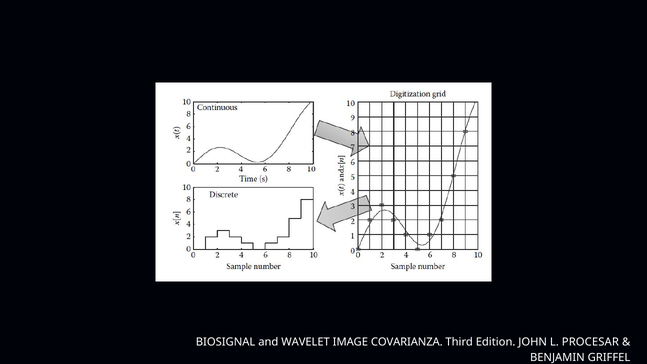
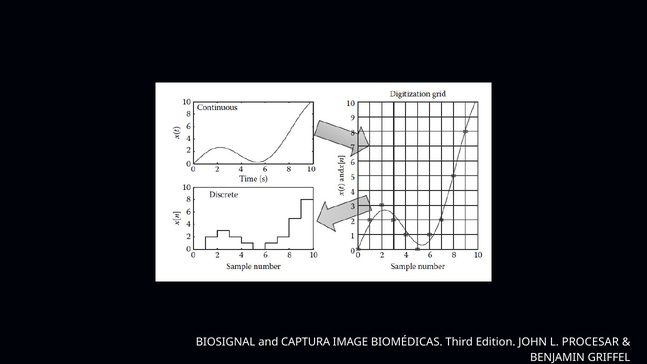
WAVELET: WAVELET -> CAPTURA (306, 342)
COVARIANZA: COVARIANZA -> BIOMÉDICAS (407, 342)
